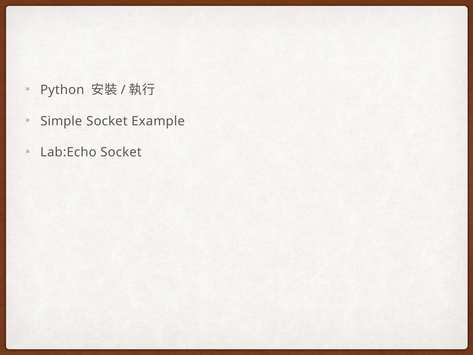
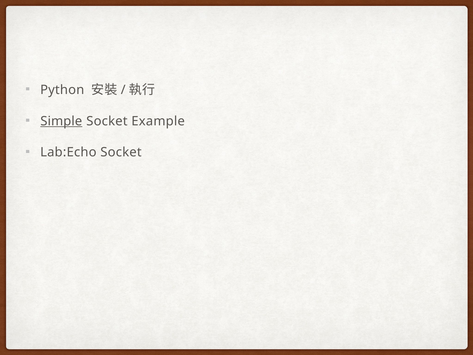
Simple underline: none -> present (61, 121)
